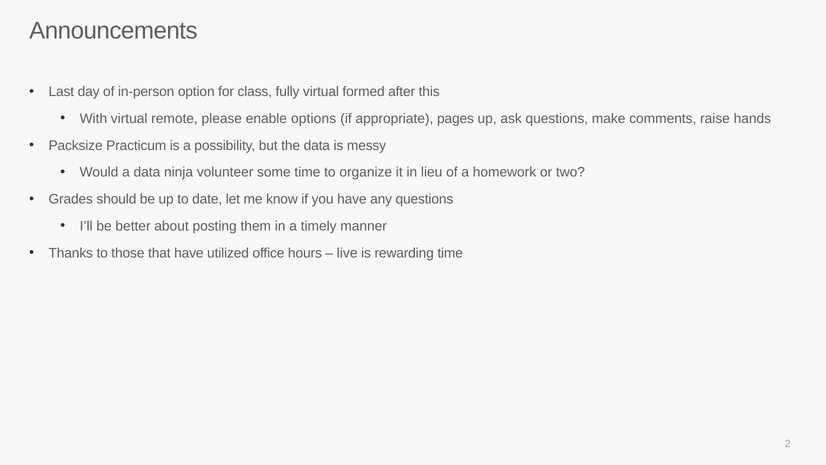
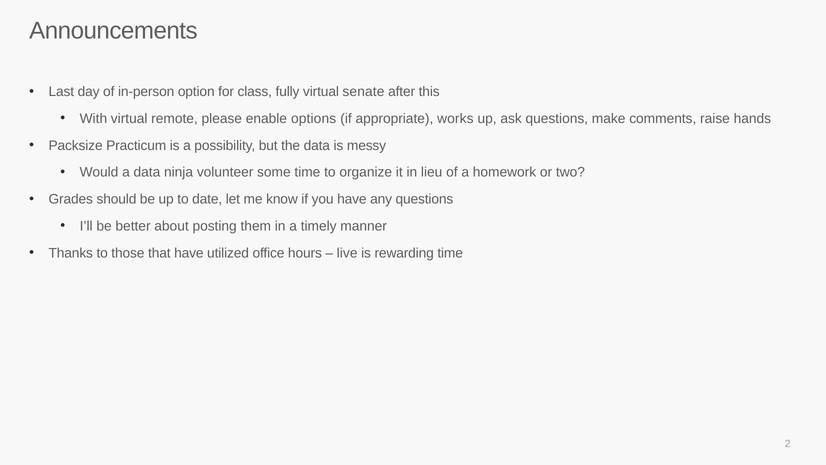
formed: formed -> senate (363, 92)
pages: pages -> works (455, 119)
